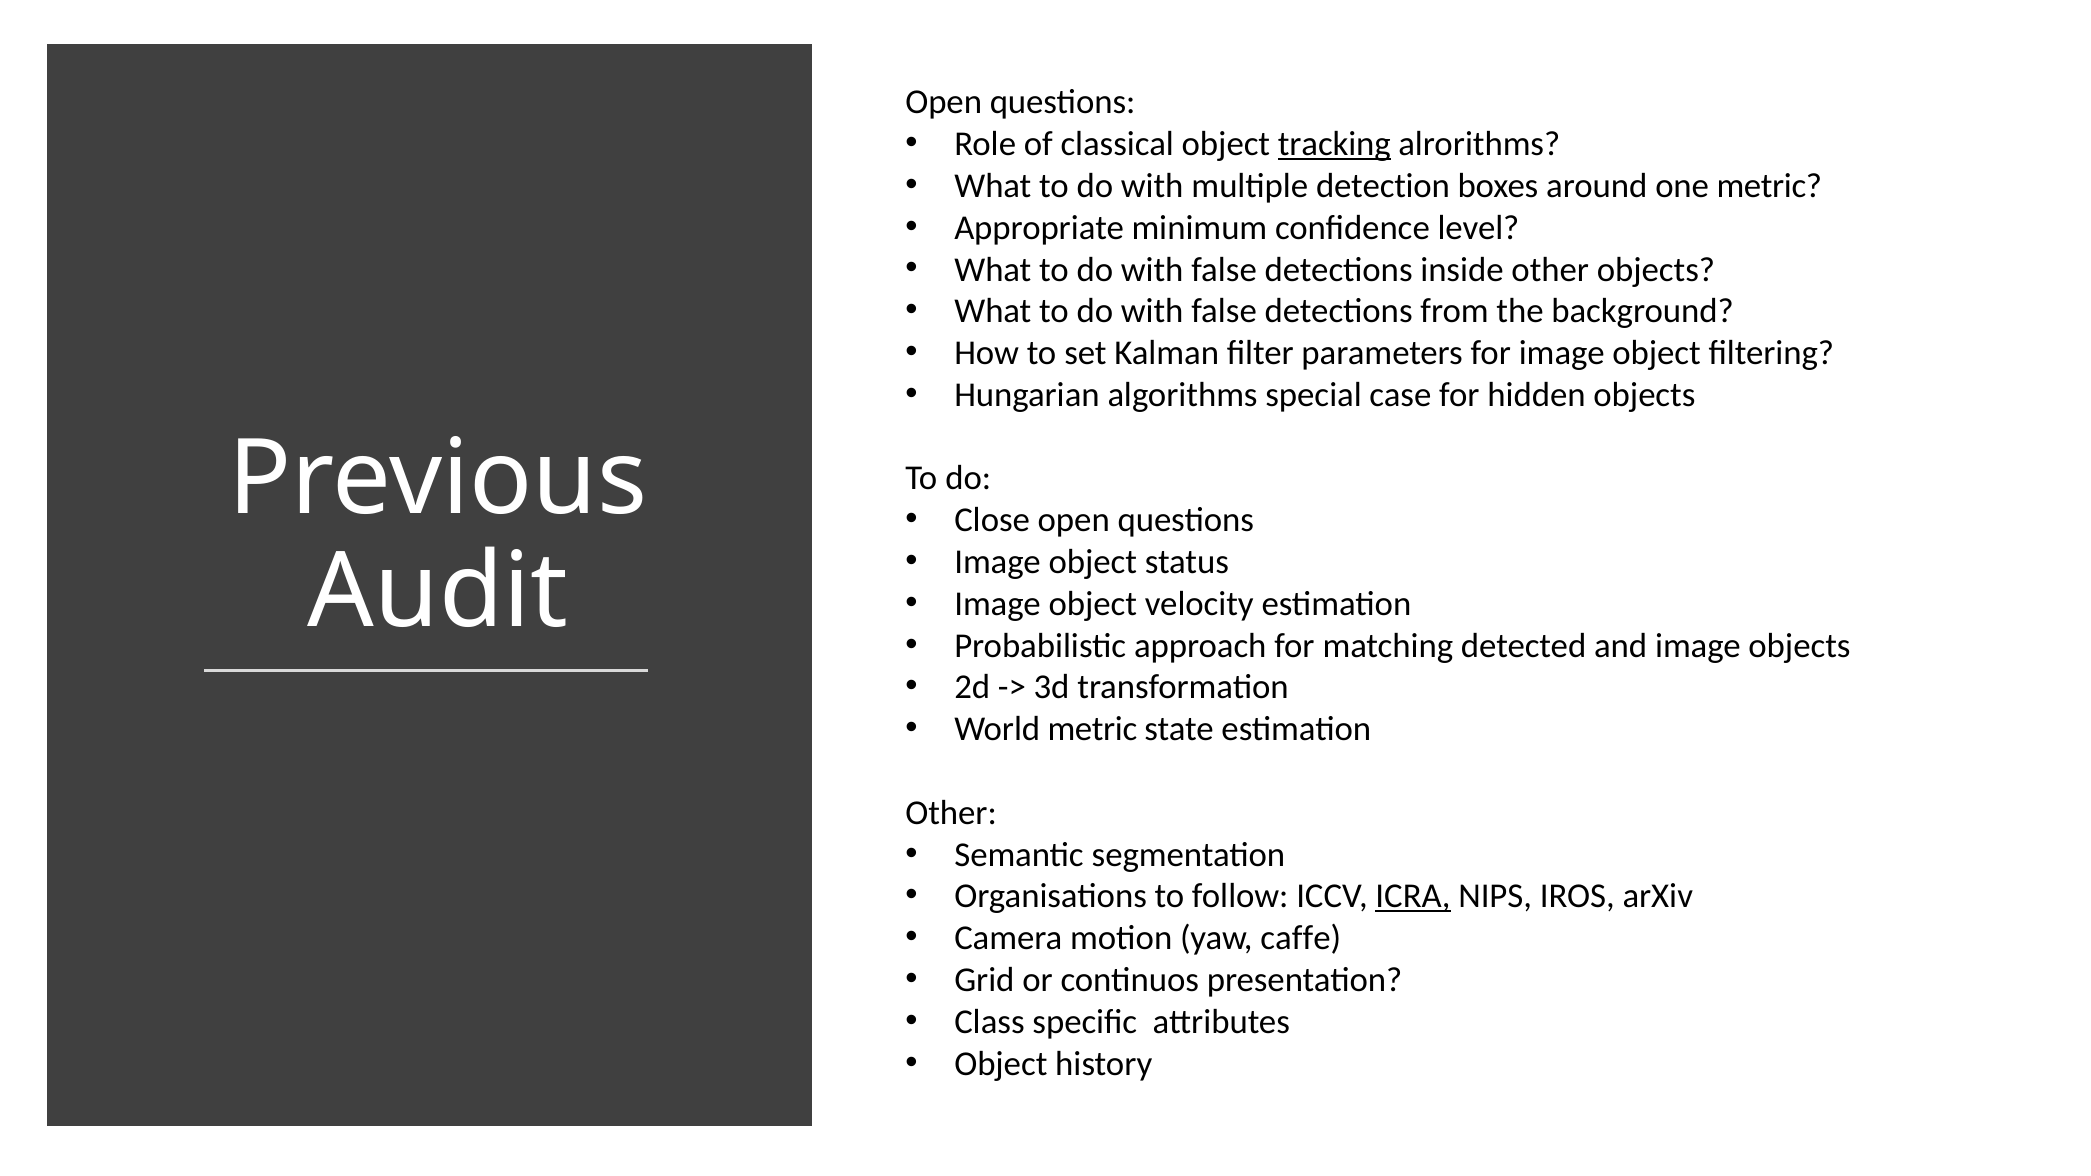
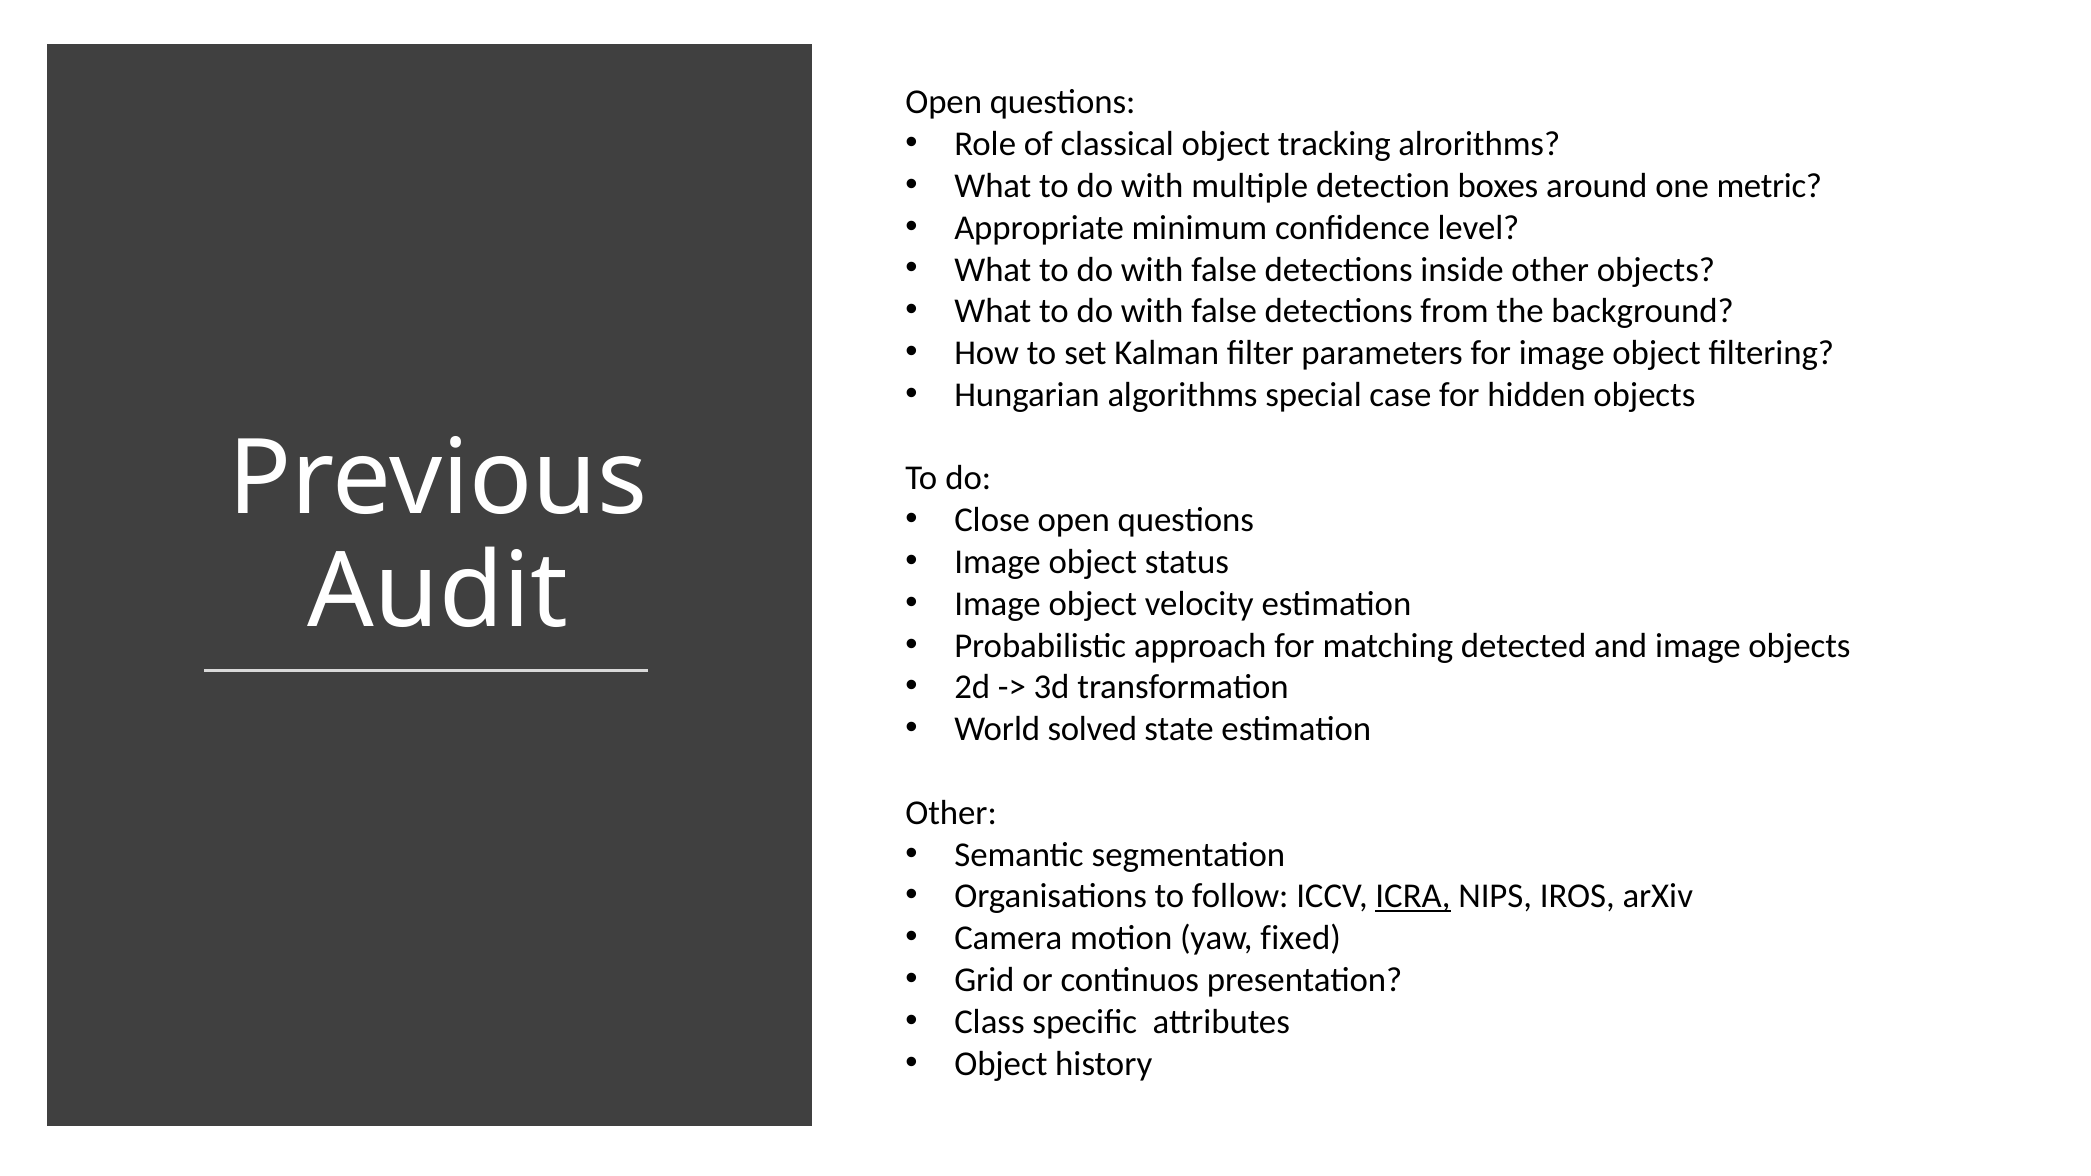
tracking underline: present -> none (1334, 144)
World metric: metric -> solved (1092, 729)
caffe: caffe -> fixed (1301, 938)
